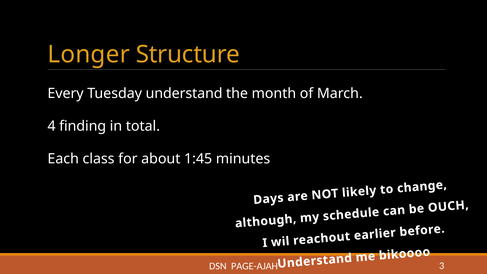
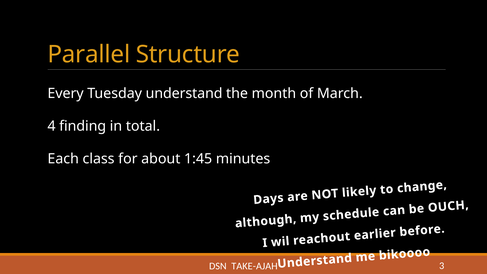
Longer: Longer -> Parallel (89, 55)
PAGE-AJAH: PAGE-AJAH -> TAKE-AJAH (254, 266)
